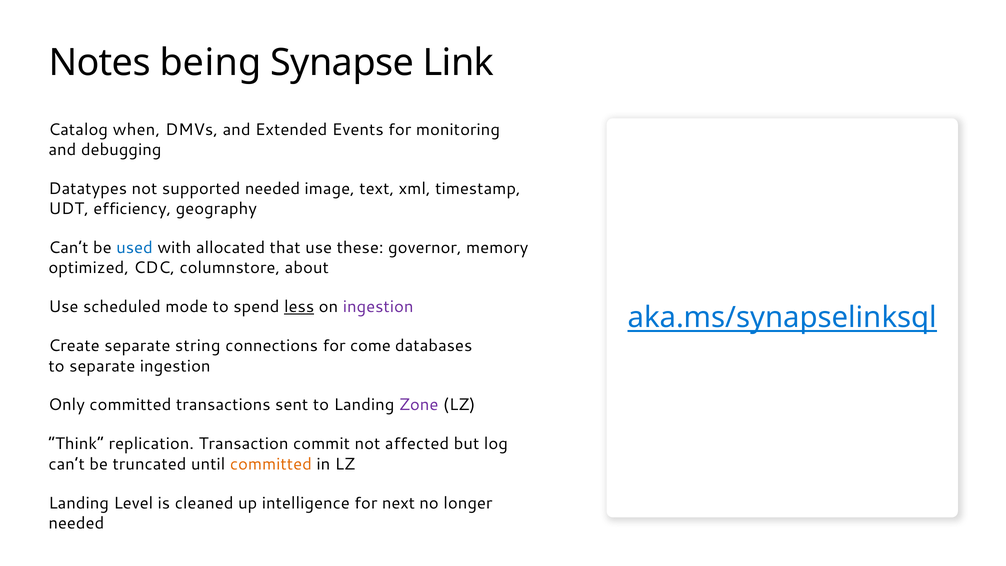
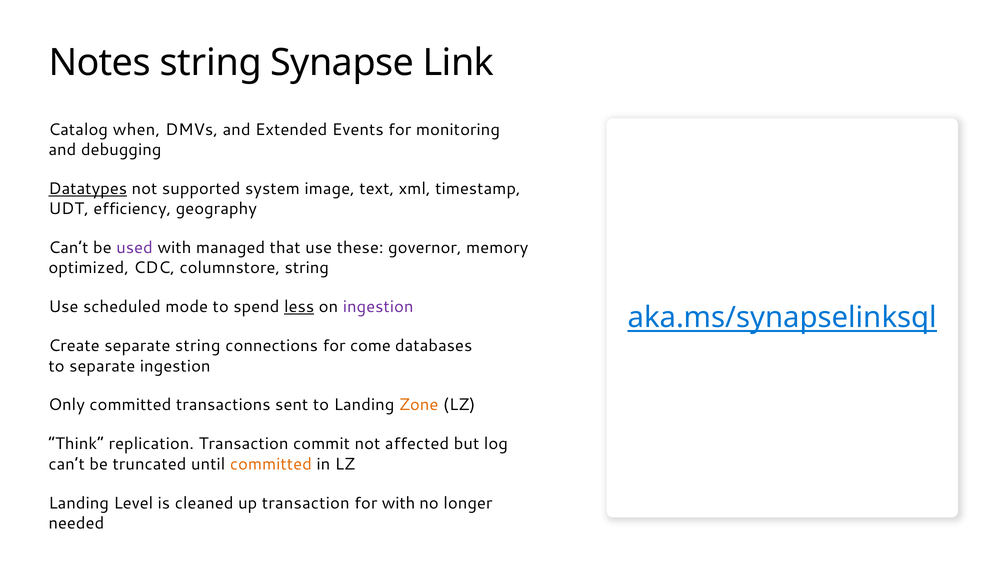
Notes being: being -> string (211, 63)
Datatypes underline: none -> present (88, 189)
supported needed: needed -> system (272, 189)
used colour: blue -> purple (134, 248)
allocated: allocated -> managed (231, 248)
columnstore about: about -> string (307, 268)
Zone colour: purple -> orange (419, 405)
up intelligence: intelligence -> transaction (306, 503)
for next: next -> with (398, 503)
